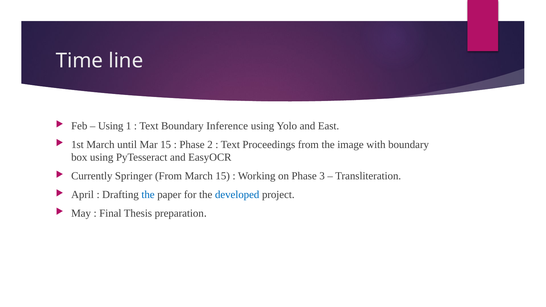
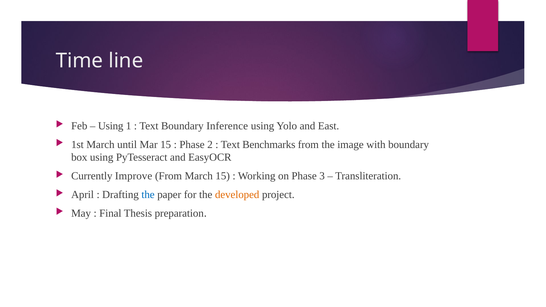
Proceedings: Proceedings -> Benchmarks (269, 145)
Springer: Springer -> Improve (134, 176)
developed colour: blue -> orange (237, 195)
